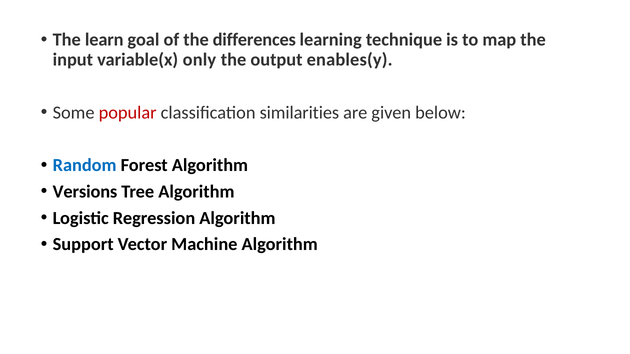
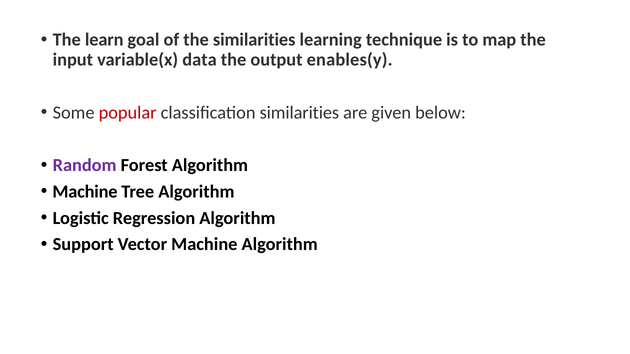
the differences: differences -> similarities (254, 40)
only: only -> data (200, 60)
Random colour: blue -> purple (85, 165)
Versions: Versions -> Machine (85, 192)
